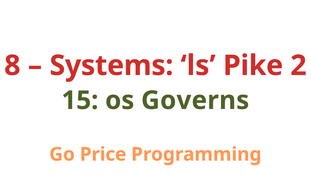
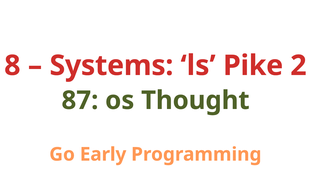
15: 15 -> 87 (80, 100)
Governs: Governs -> Thought (195, 100)
Price: Price -> Early (103, 154)
